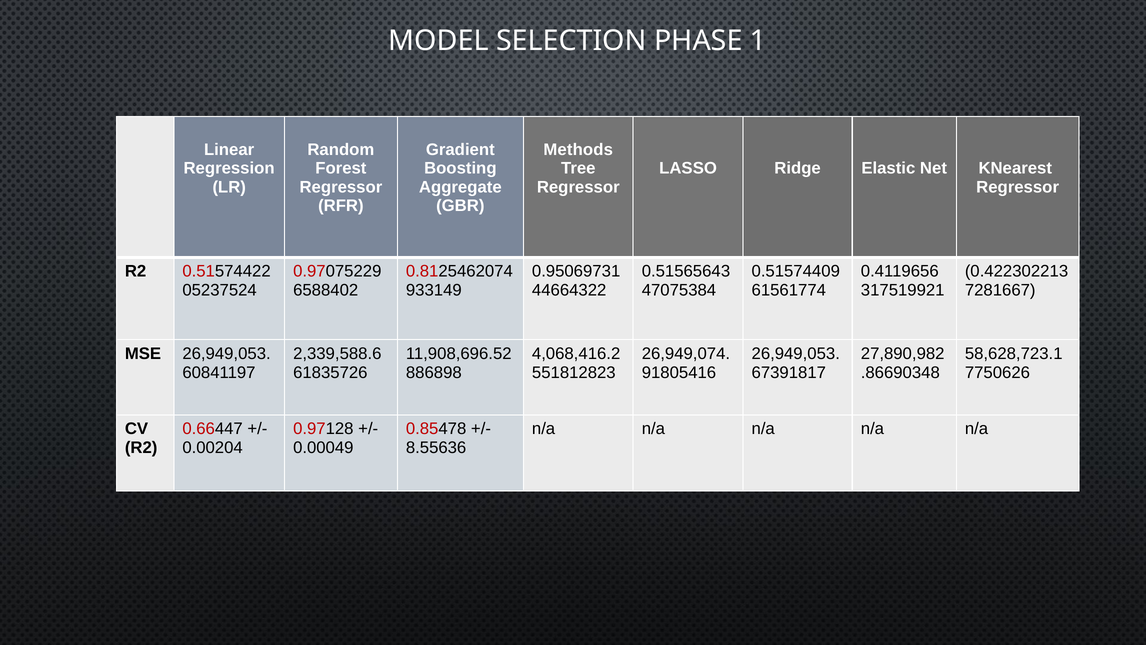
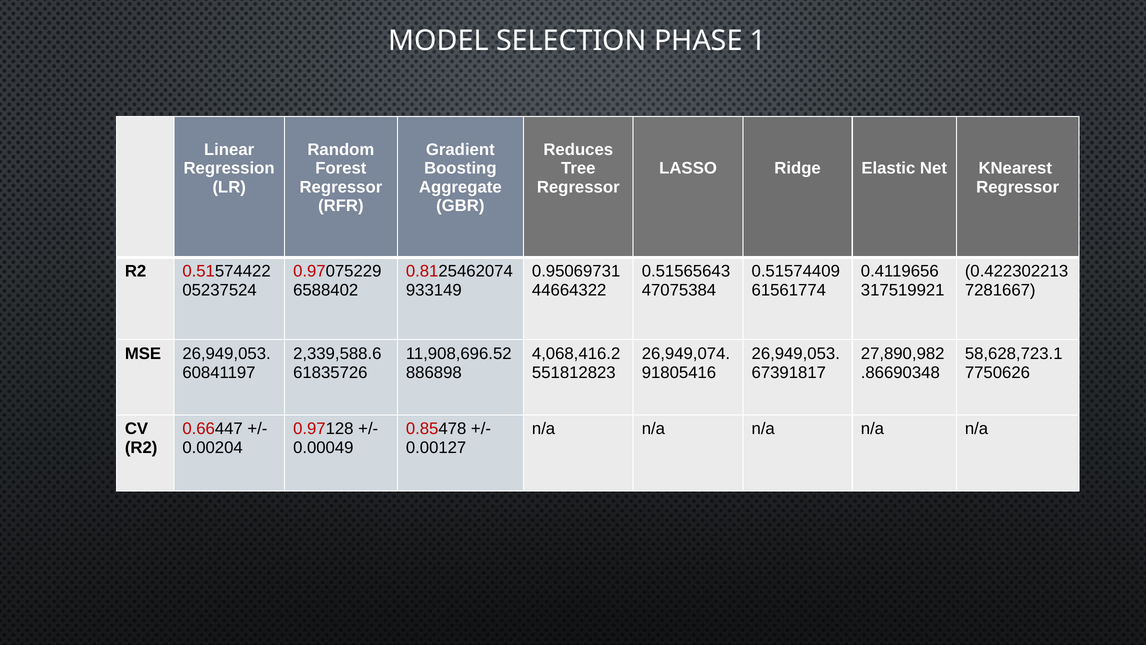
Methods: Methods -> Reduces (578, 149)
8.55636: 8.55636 -> 0.00127 (436, 447)
